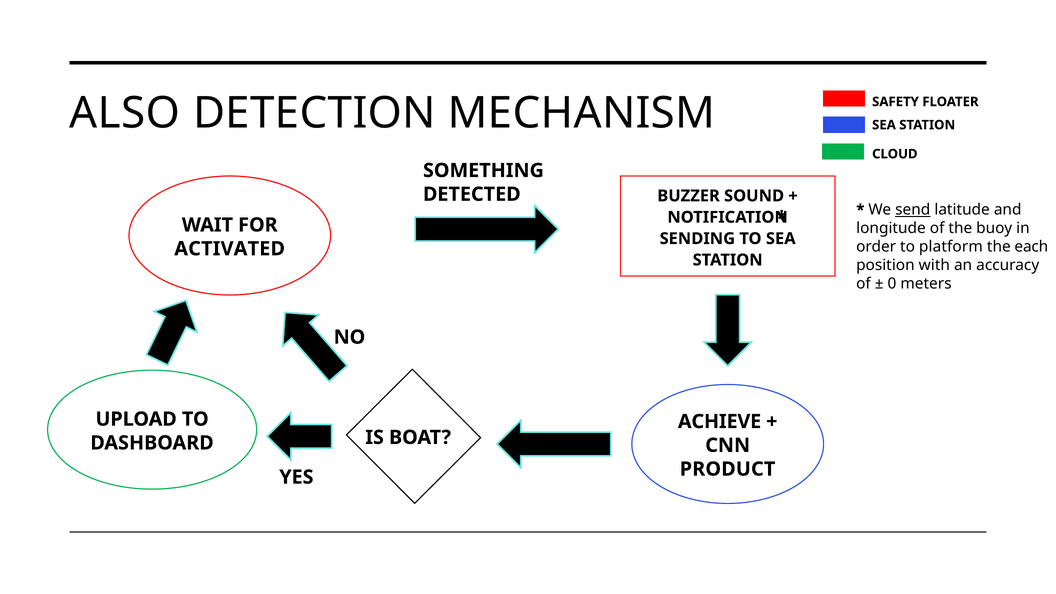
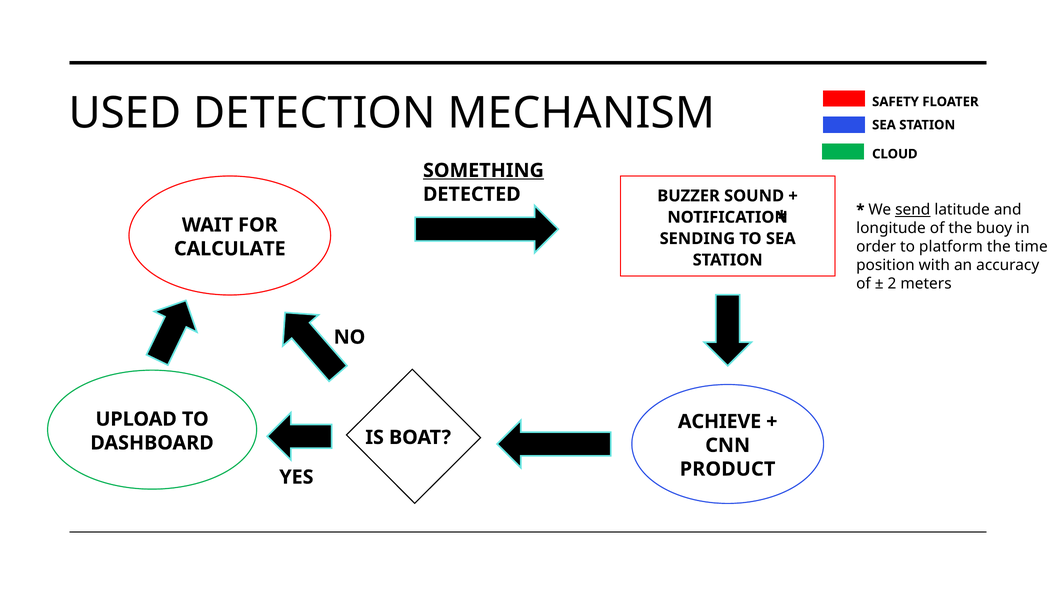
ALSO: ALSO -> USED (125, 113)
SOMETHING underline: none -> present (483, 171)
each: each -> time (1031, 247)
ACTIVATED: ACTIVATED -> CALCULATE (230, 249)
0: 0 -> 2 (892, 284)
